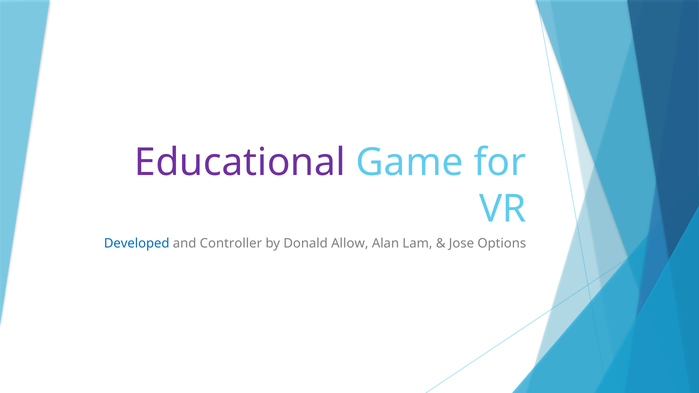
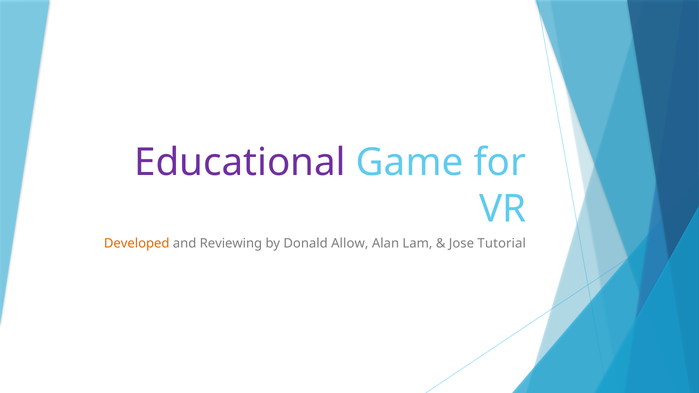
Developed colour: blue -> orange (137, 244)
Controller: Controller -> Reviewing (231, 244)
Options: Options -> Tutorial (502, 244)
